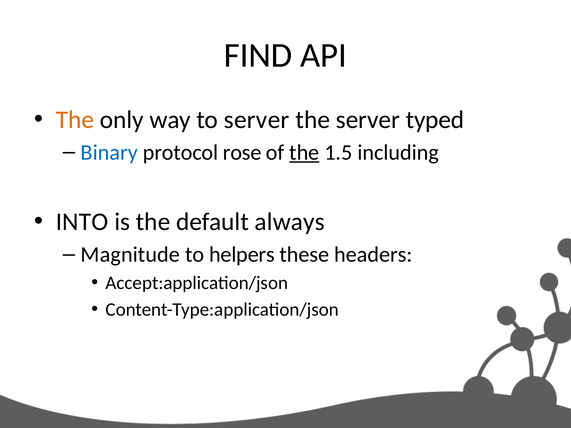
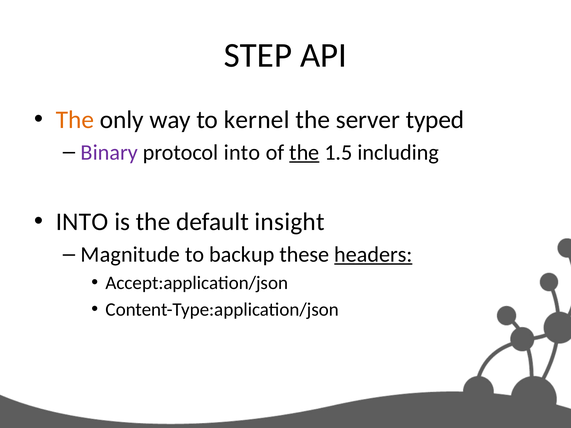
FIND: FIND -> STEP (258, 55)
to server: server -> kernel (257, 120)
Binary colour: blue -> purple (109, 153)
protocol rose: rose -> into (242, 153)
always: always -> insight (290, 222)
helpers: helpers -> backup (242, 255)
headers underline: none -> present (373, 255)
